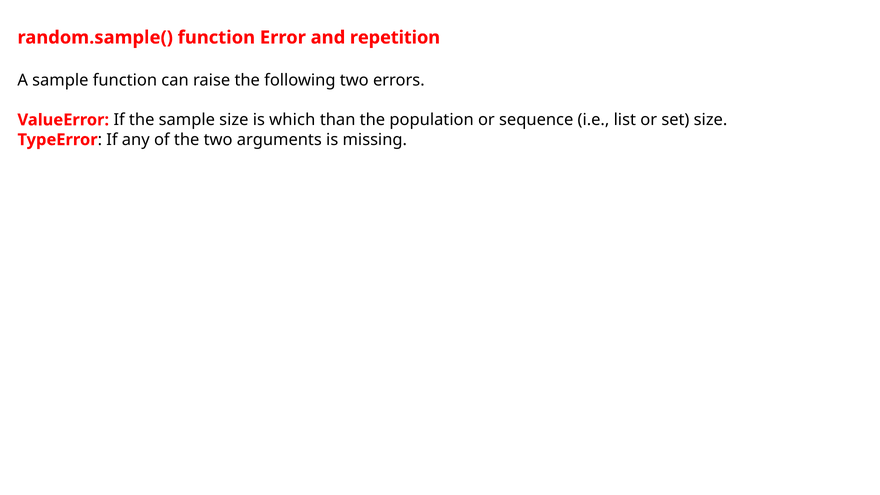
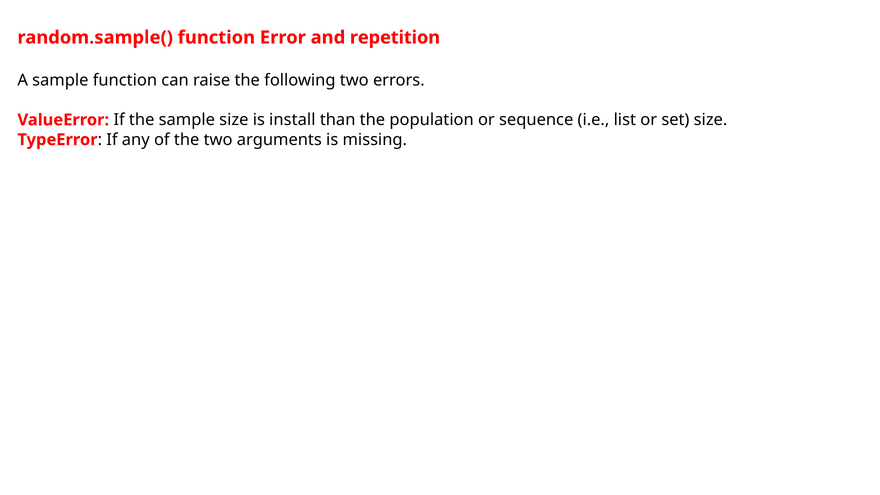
which: which -> install (292, 120)
